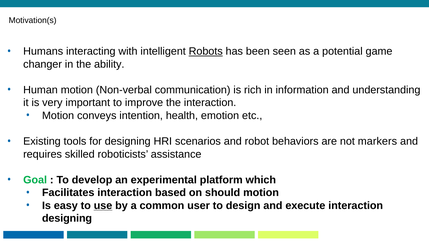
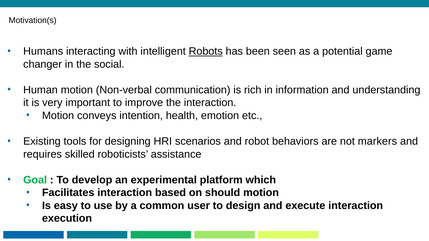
ability: ability -> social (109, 64)
use underline: present -> none (103, 206)
designing: designing -> execution (67, 219)
